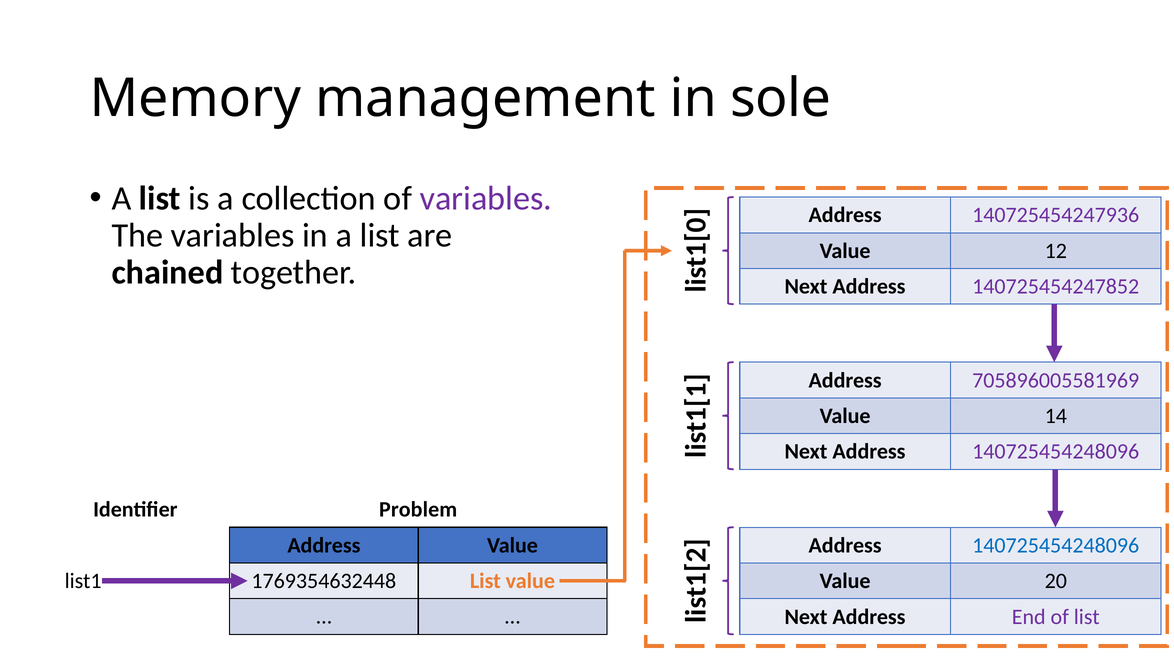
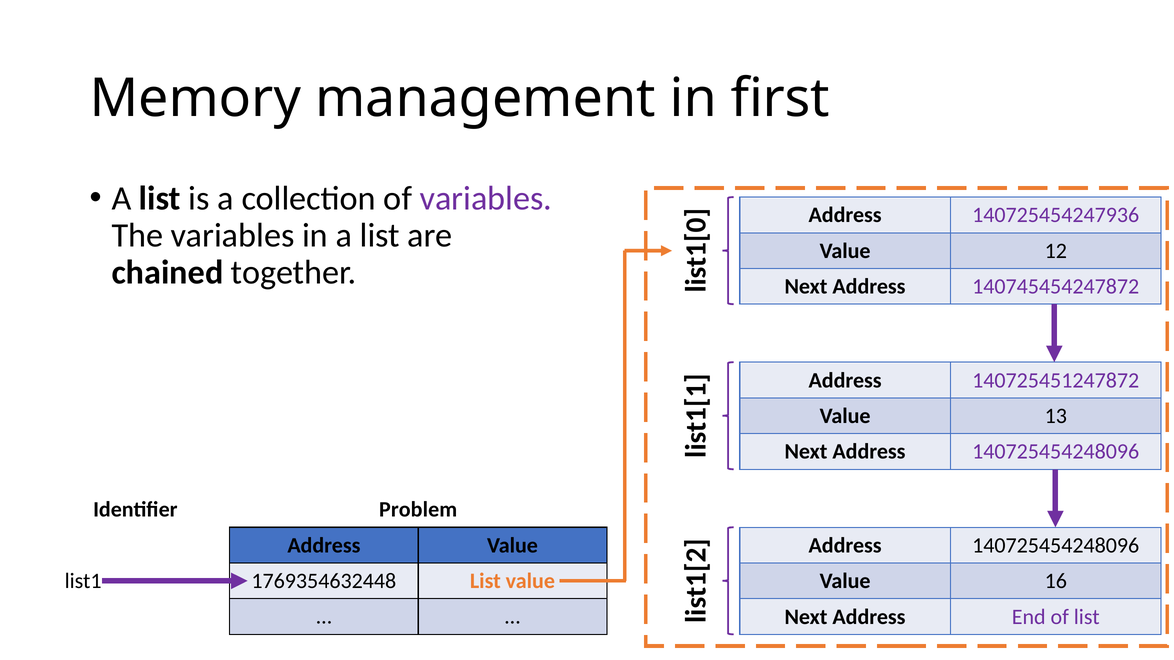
sole: sole -> first (780, 99)
140725454247852: 140725454247852 -> 140745454247872 (1056, 287)
705896005581969: 705896005581969 -> 140725451247872 (1056, 381)
14: 14 -> 13 (1056, 416)
140725454248096 colour: blue -> black (1056, 546)
20: 20 -> 16 (1056, 581)
